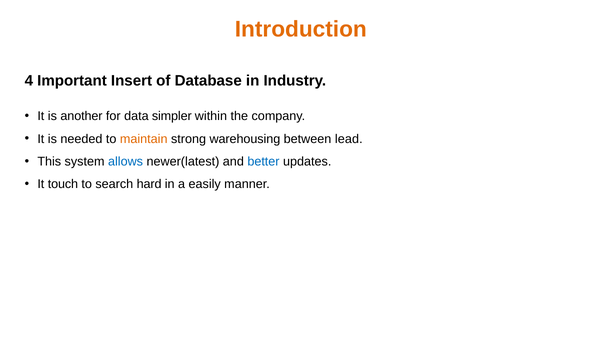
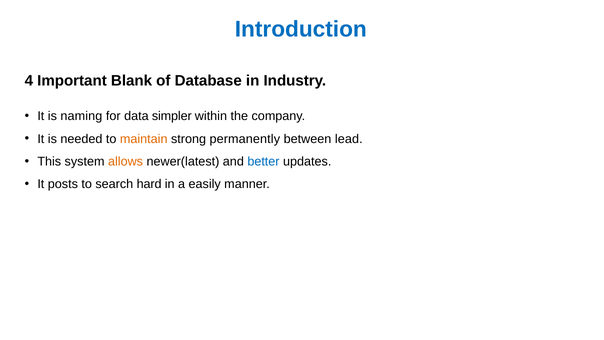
Introduction colour: orange -> blue (301, 29)
Insert: Insert -> Blank (132, 81)
another: another -> naming (81, 116)
warehousing: warehousing -> permanently (245, 139)
allows colour: blue -> orange (126, 161)
touch: touch -> posts (63, 184)
